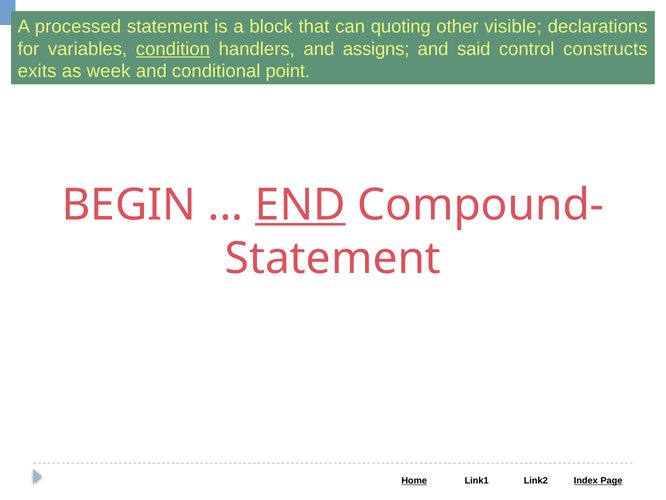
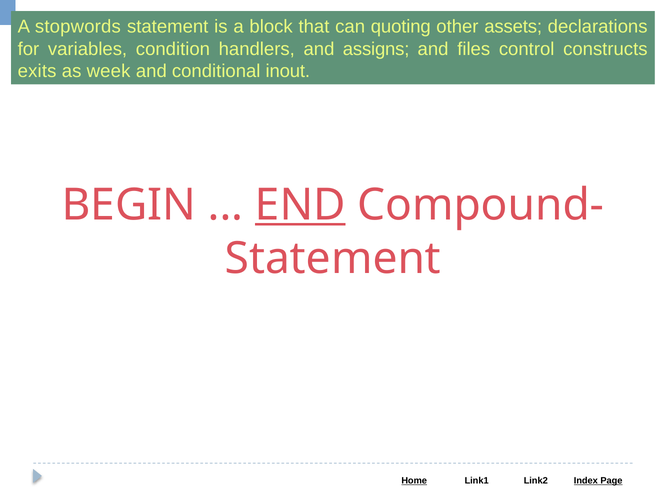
processed: processed -> stopwords (78, 27)
visible: visible -> assets (513, 27)
condition underline: present -> none (173, 49)
said: said -> files (474, 49)
point: point -> inout (288, 71)
